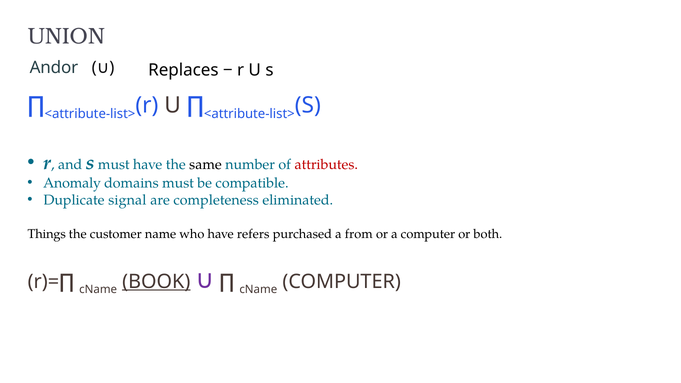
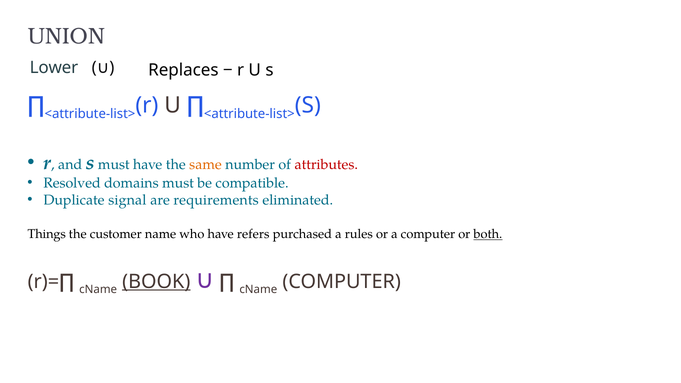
Andor: Andor -> Lower (54, 68)
same colour: black -> orange (205, 165)
Anomaly: Anomaly -> Resolved (72, 183)
completeness: completeness -> requirements (216, 200)
from: from -> rules (359, 234)
both underline: none -> present (488, 234)
